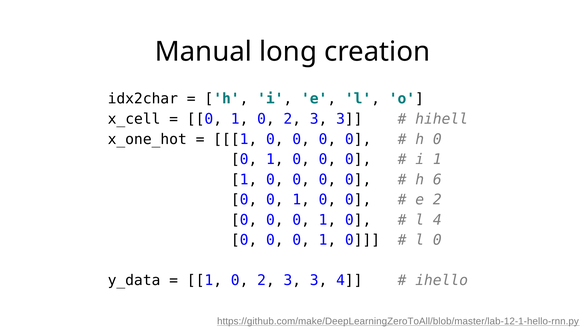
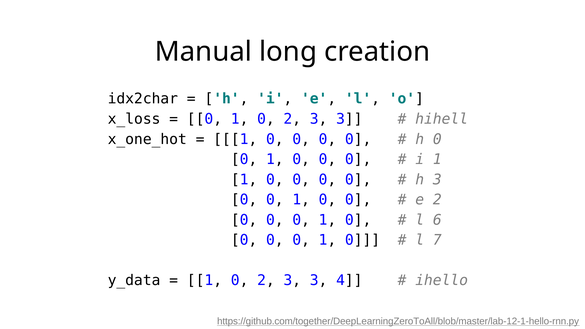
x_cell: x_cell -> x_loss (134, 119)
h 6: 6 -> 3 (437, 180)
l 4: 4 -> 6 (437, 220)
l 0: 0 -> 7 (437, 240)
https://github.com/make/DeepLearningZeroToAll/blob/master/lab-12-1-hello-rnn.py: https://github.com/make/DeepLearningZeroToAll/blob/master/lab-12-1-hello-rnn.py -> https://github.com/together/DeepLearningZeroToAll/blob/master/lab-12-1-hello-rnn.py (398, 321)
